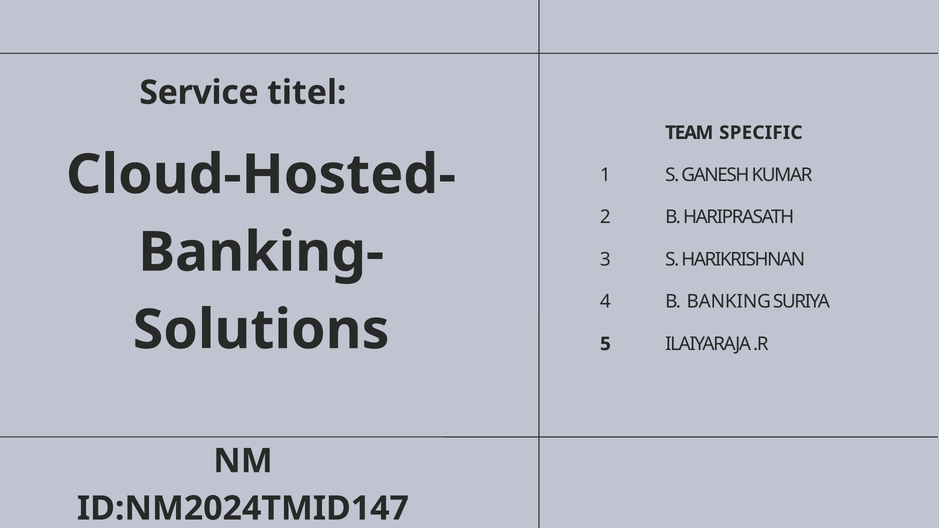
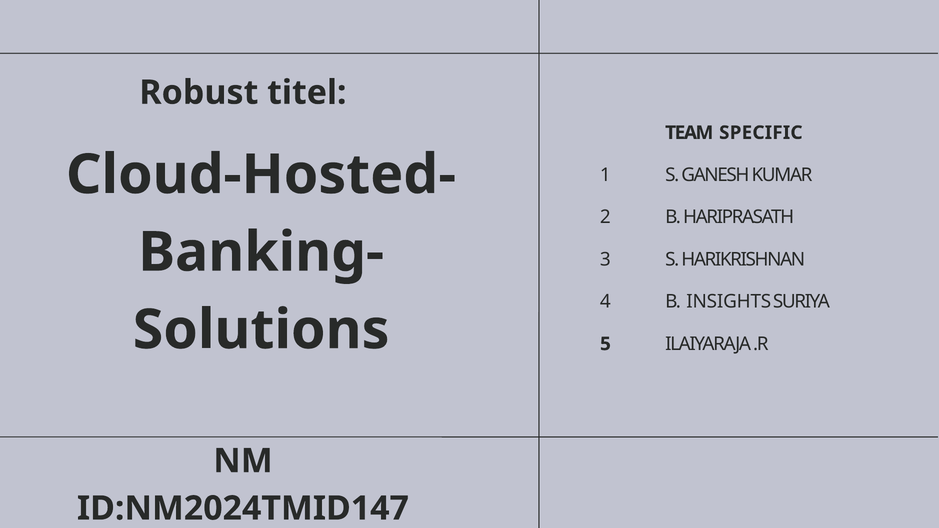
Service: Service -> Robust (199, 93)
BANKING: BANKING -> INSIGHTS (729, 302)
